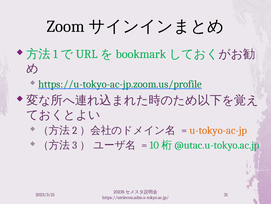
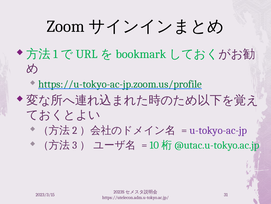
u-tokyo-ac-jp colour: orange -> purple (218, 130)
